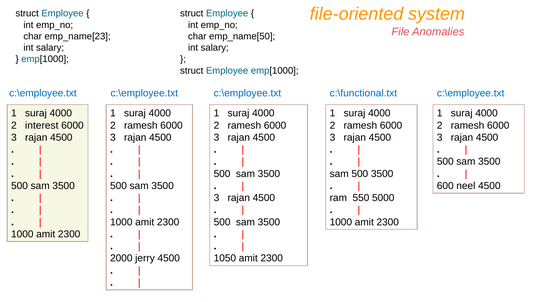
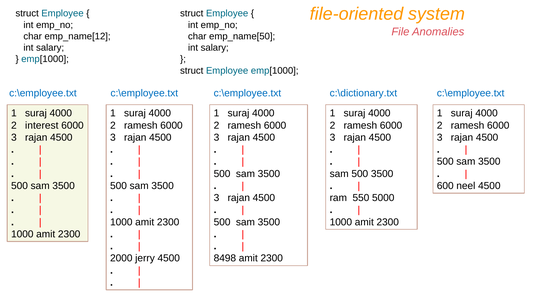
emp_name[23: emp_name[23 -> emp_name[12 (78, 36)
c:\functional.txt: c:\functional.txt -> c:\dictionary.txt (363, 93)
1050: 1050 -> 8498 (225, 258)
